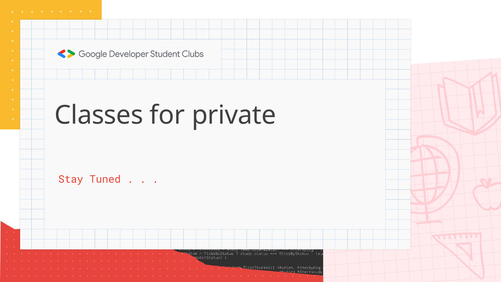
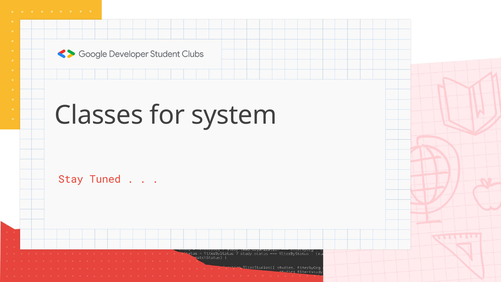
private: private -> system (234, 115)
